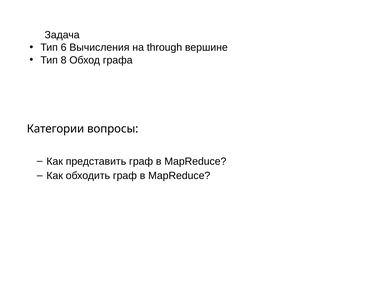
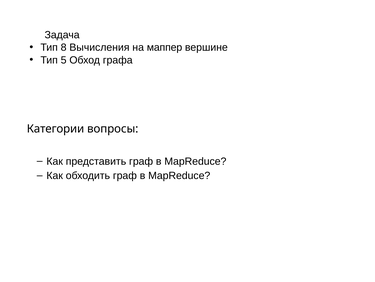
6: 6 -> 8 (64, 47)
through: through -> маппер (165, 47)
8: 8 -> 5 (64, 60)
